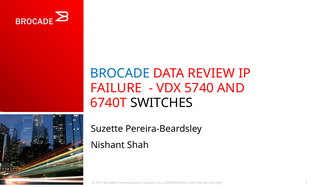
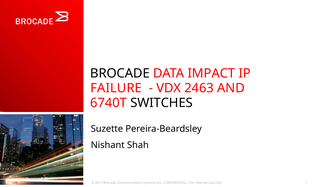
BROCADE colour: blue -> black (120, 73)
REVIEW: REVIEW -> IMPACT (211, 73)
5740: 5740 -> 2463 (199, 88)
